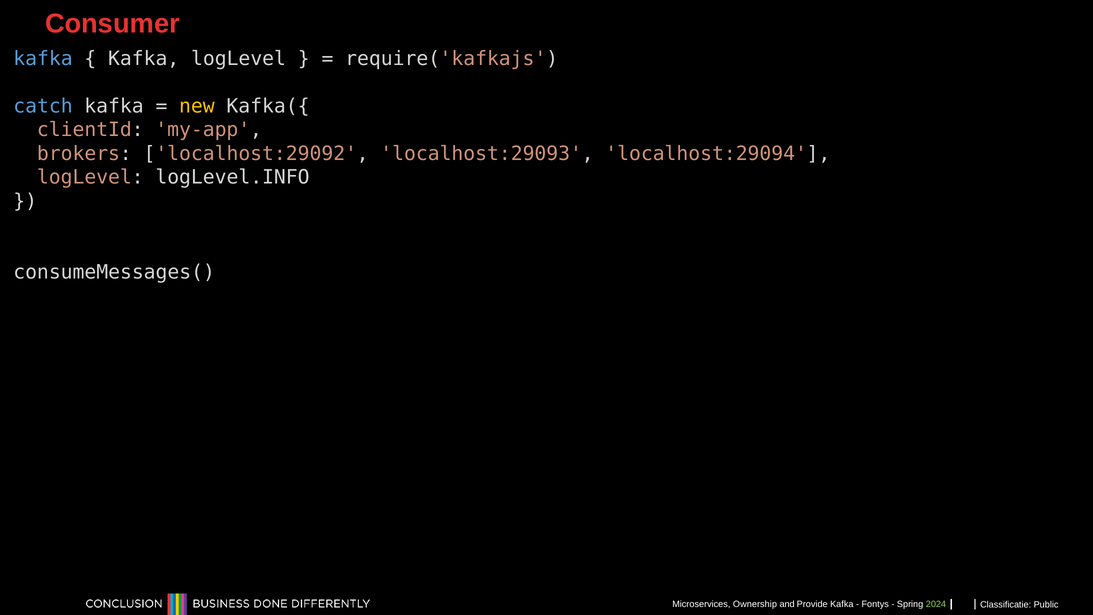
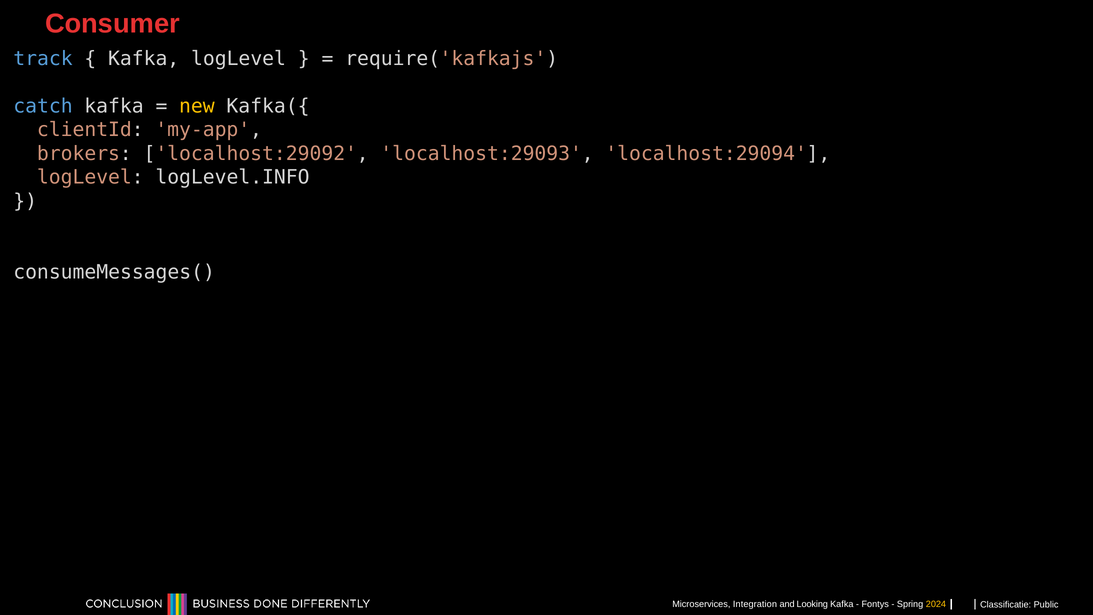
kafka: kafka -> track (43, 59)
Ownership: Ownership -> Integration (755, 604)
Provide: Provide -> Looking (812, 604)
2024 colour: light green -> yellow (936, 604)
